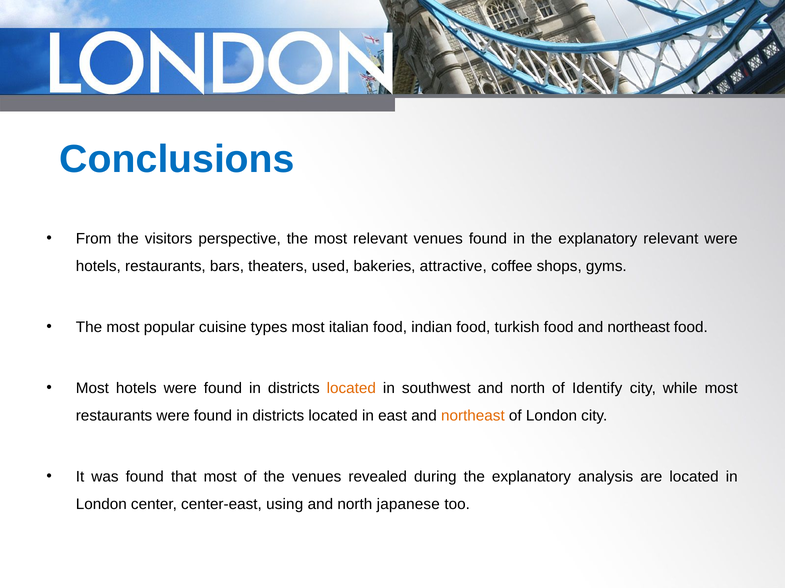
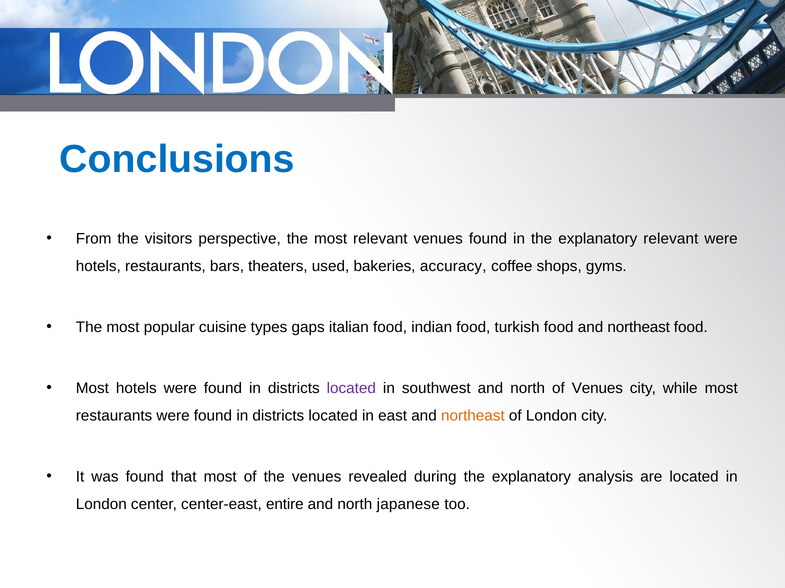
attractive: attractive -> accuracy (453, 266)
types most: most -> gaps (308, 328)
located colour: orange -> purple (351, 389)
of Identify: Identify -> Venues (597, 389)
using: using -> entire (285, 505)
